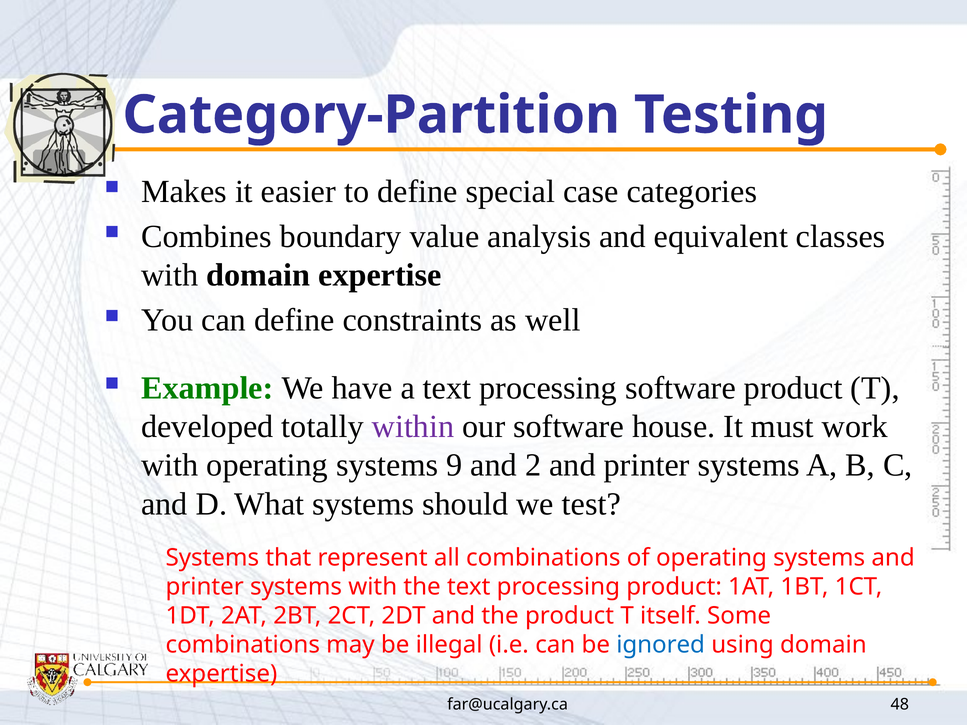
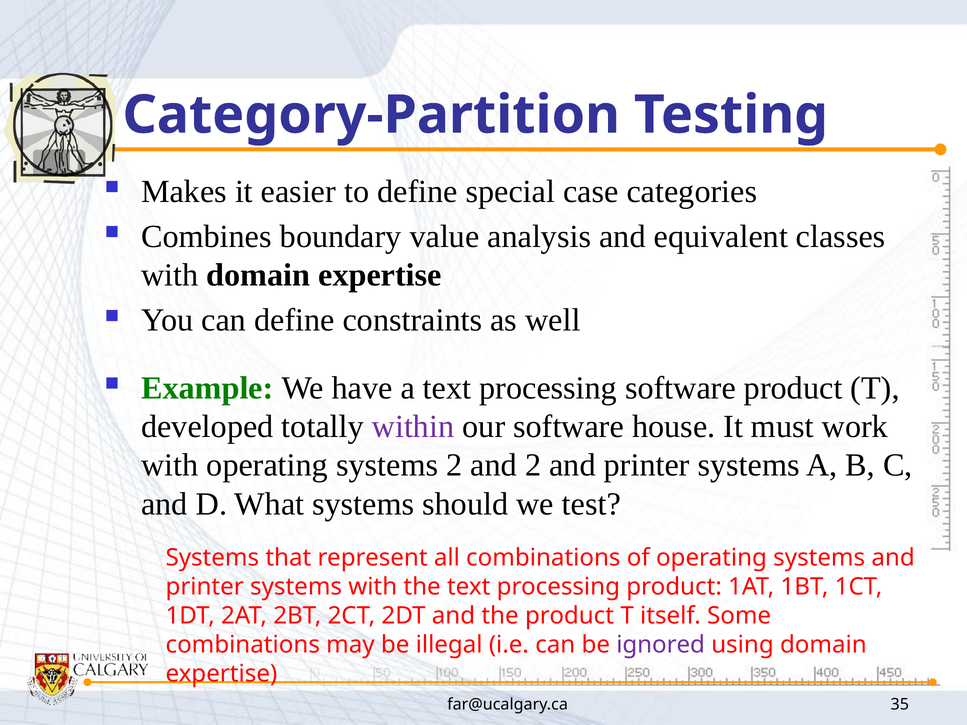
systems 9: 9 -> 2 (454, 465)
ignored colour: blue -> purple (661, 645)
48: 48 -> 35 (900, 705)
